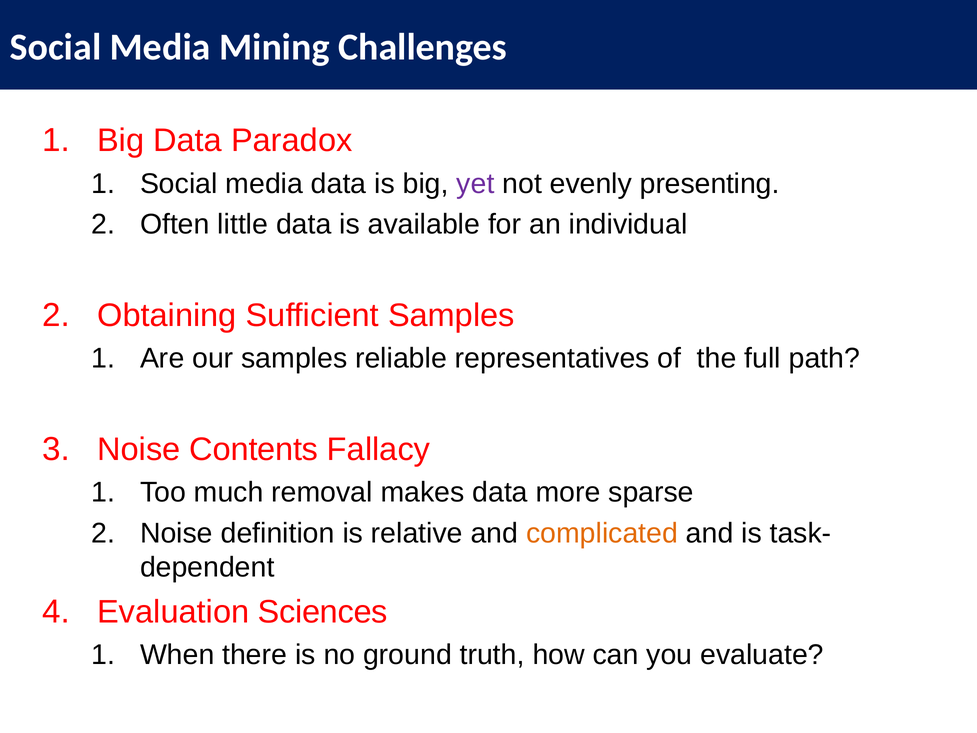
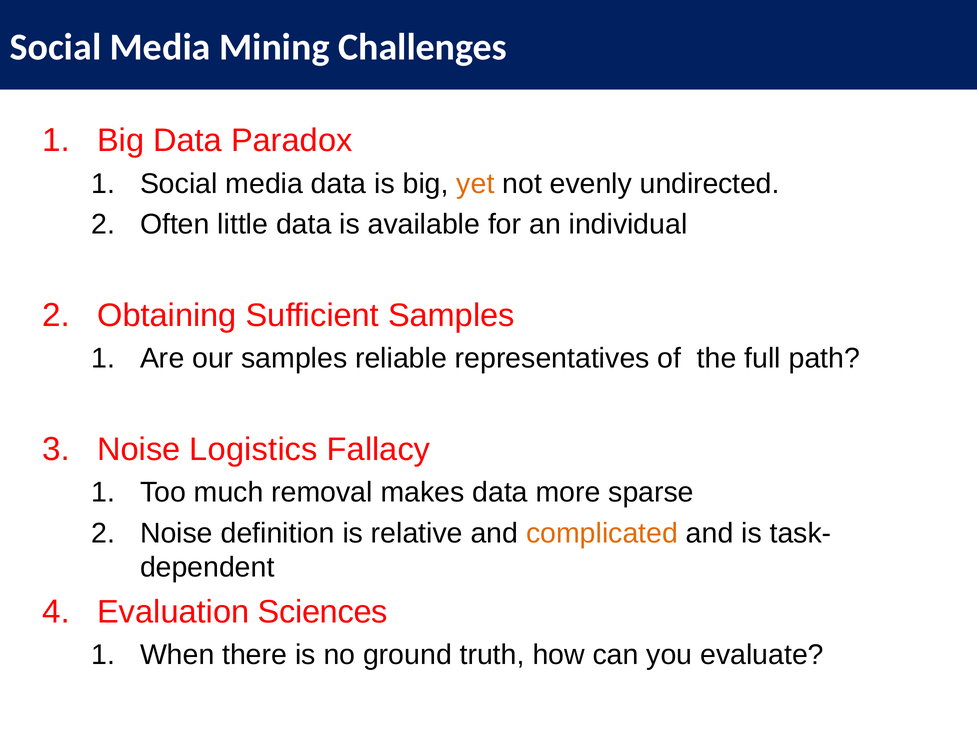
yet colour: purple -> orange (475, 184)
presenting: presenting -> undirected (710, 184)
Contents: Contents -> Logistics (254, 450)
